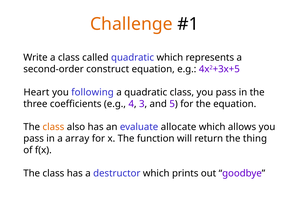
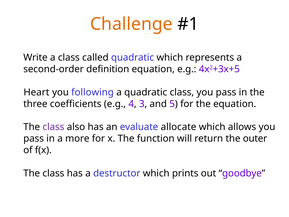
construct: construct -> definition (108, 69)
class colour: orange -> purple (53, 127)
array: array -> more (77, 138)
thing: thing -> outer (255, 138)
